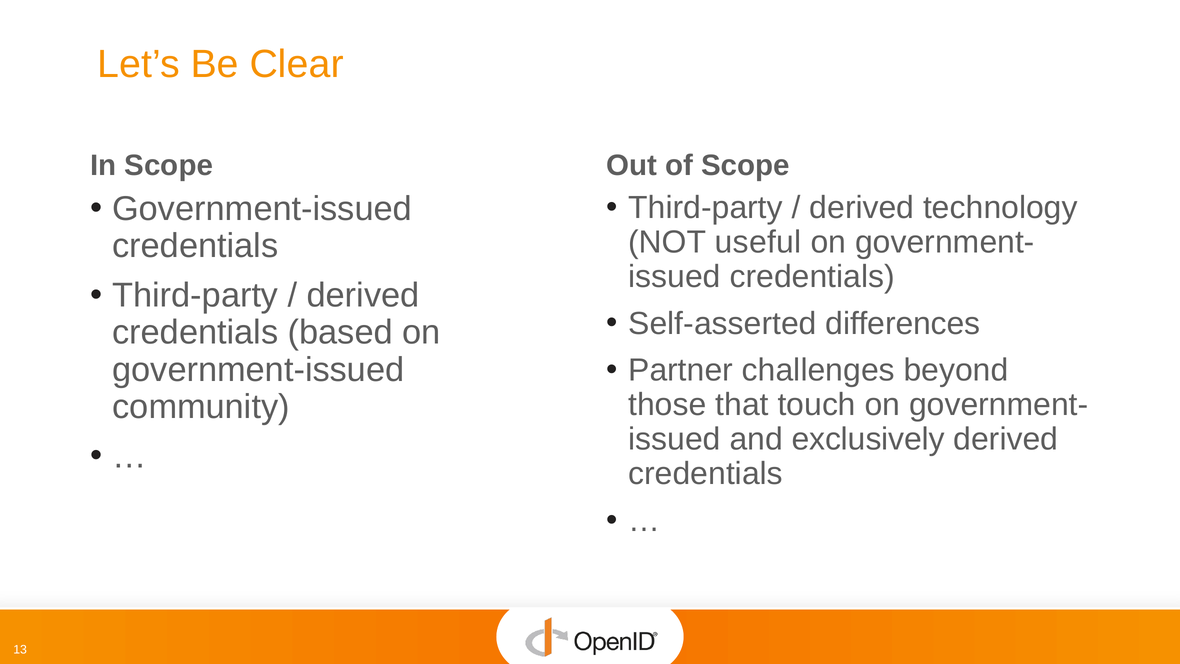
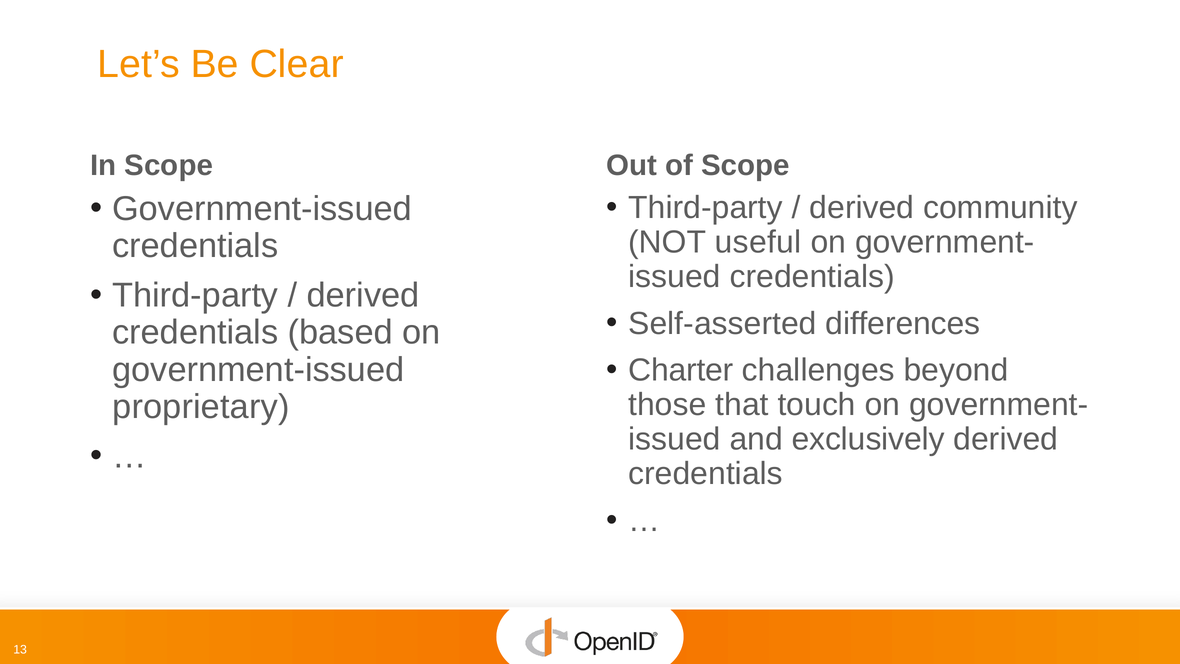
technology: technology -> community (1000, 208)
Partner: Partner -> Charter (681, 370)
community: community -> proprietary (201, 407)
